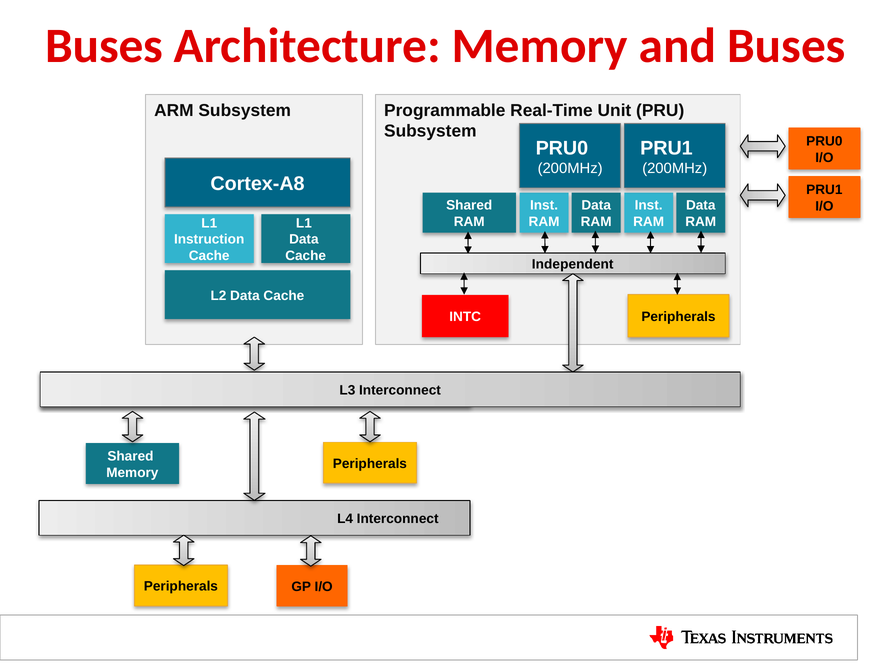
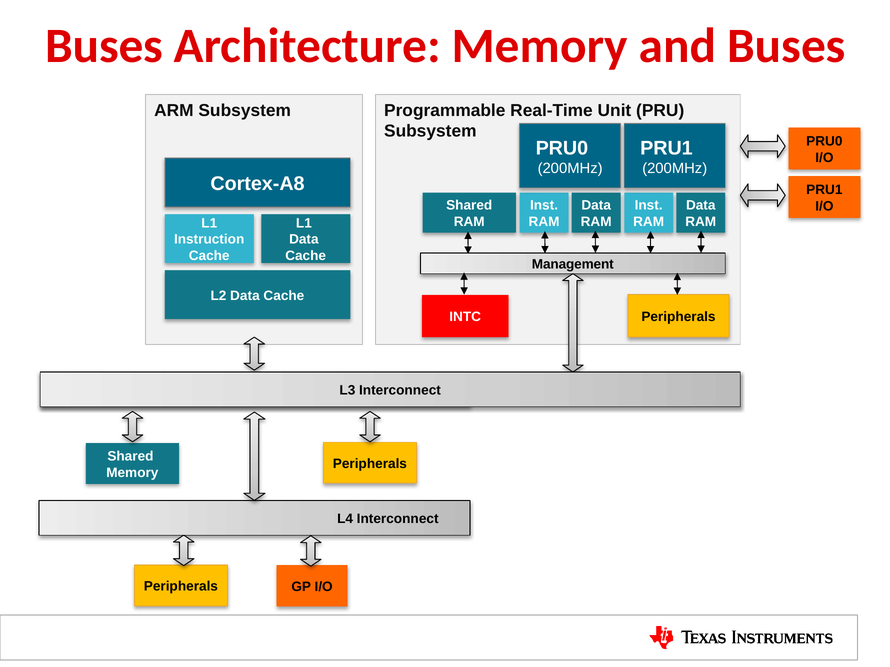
Independent: Independent -> Management (573, 265)
